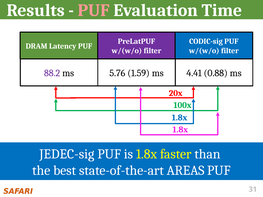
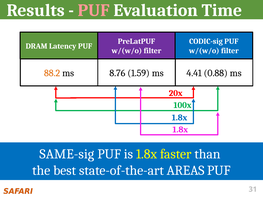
88.2 colour: purple -> orange (52, 73)
5.76: 5.76 -> 8.76 (117, 73)
JEDEC-sig: JEDEC-sig -> SAME-sig (67, 154)
